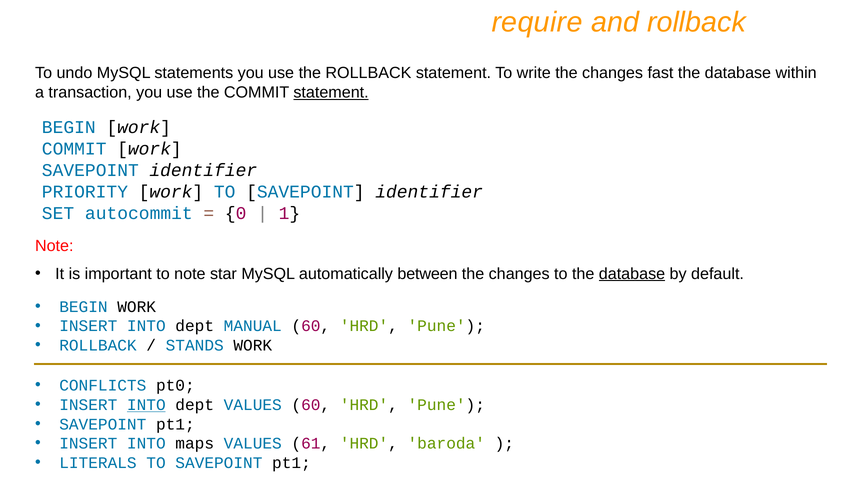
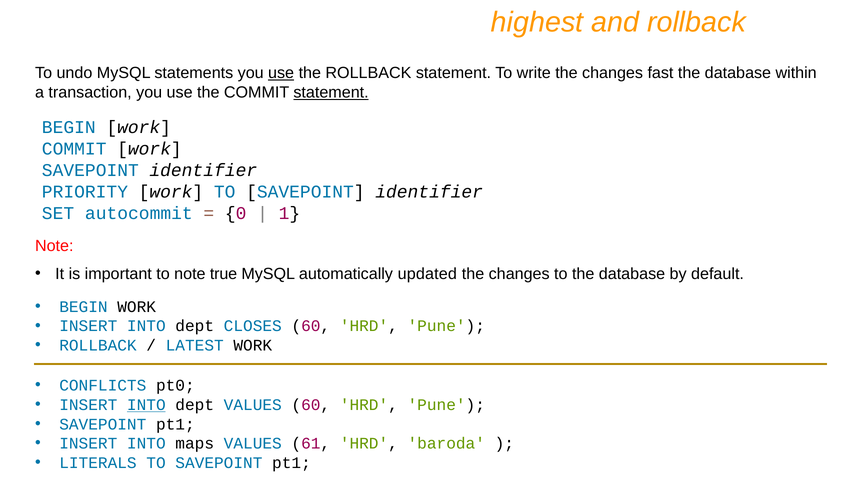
require: require -> highest (537, 22)
use underline: none -> present (281, 73)
star: star -> true (224, 274)
between: between -> updated (427, 274)
database underline: present -> none (632, 274)
MANUAL: MANUAL -> CLOSES (253, 326)
STANDS: STANDS -> LATEST (195, 345)
